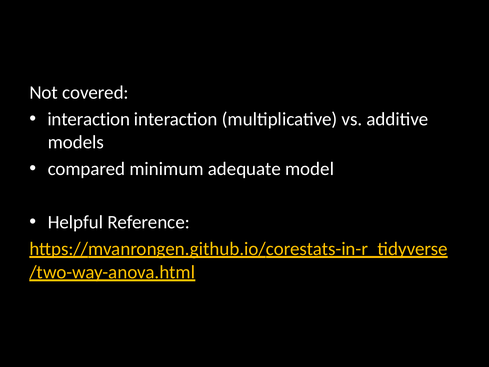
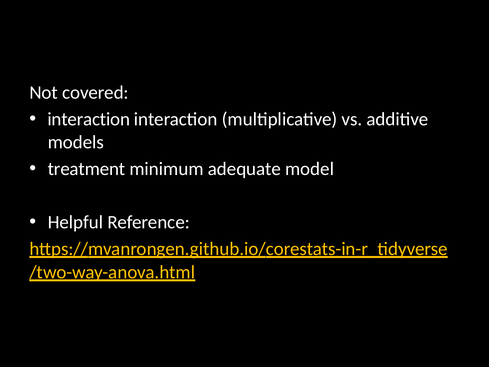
compared: compared -> treatment (86, 169)
